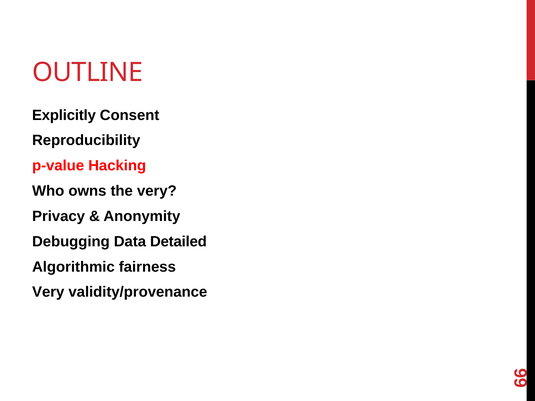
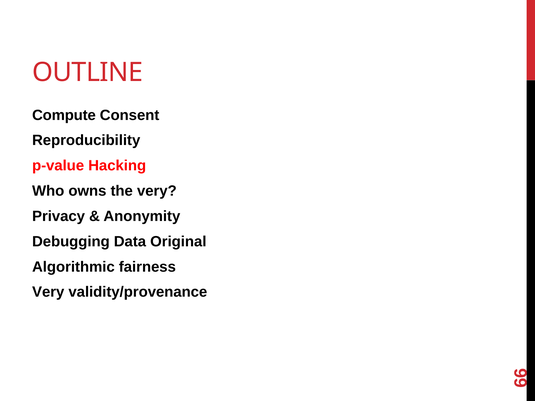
Explicitly: Explicitly -> Compute (64, 115)
Detailed: Detailed -> Original (178, 242)
